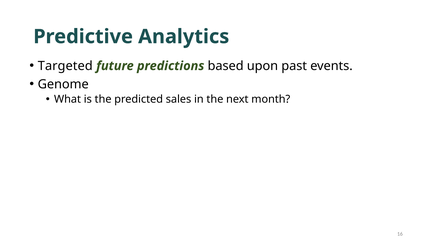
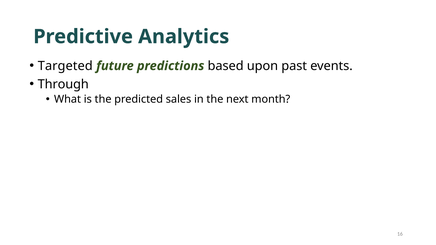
Genome: Genome -> Through (63, 84)
